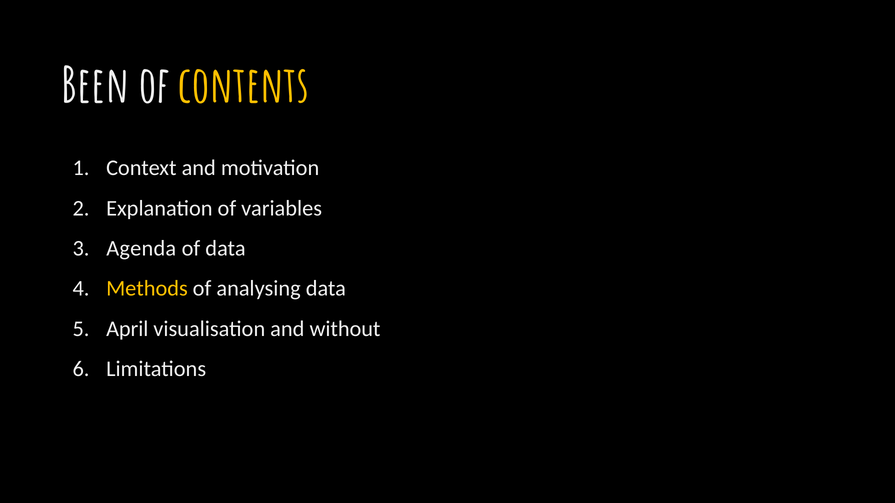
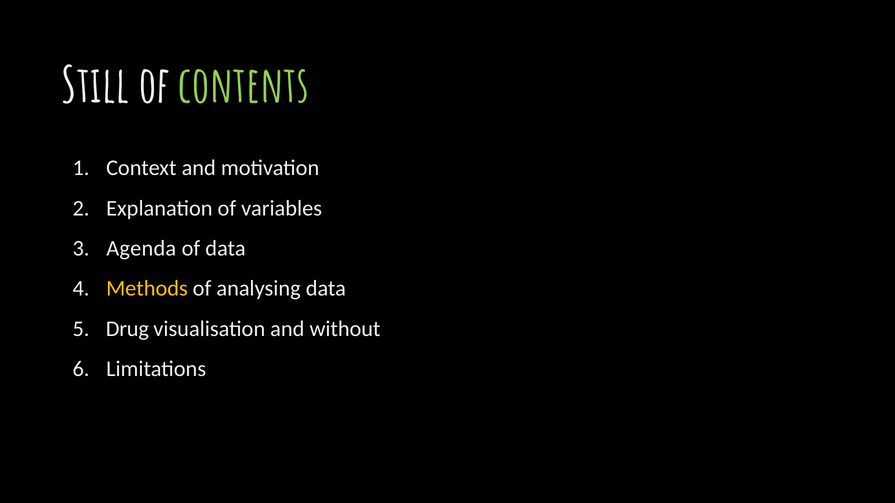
Been: Been -> Still (95, 86)
contents colour: yellow -> light green (243, 86)
April: April -> Drug (127, 329)
